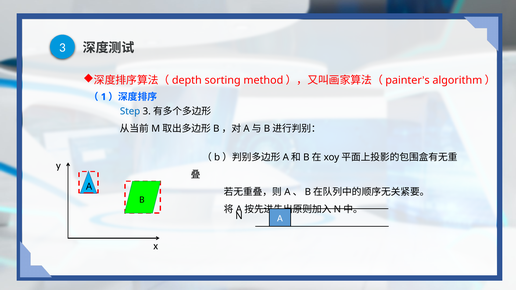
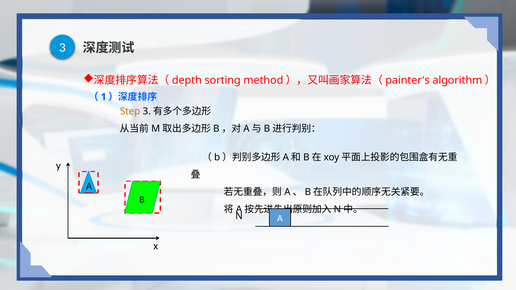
Step colour: blue -> orange (130, 111)
